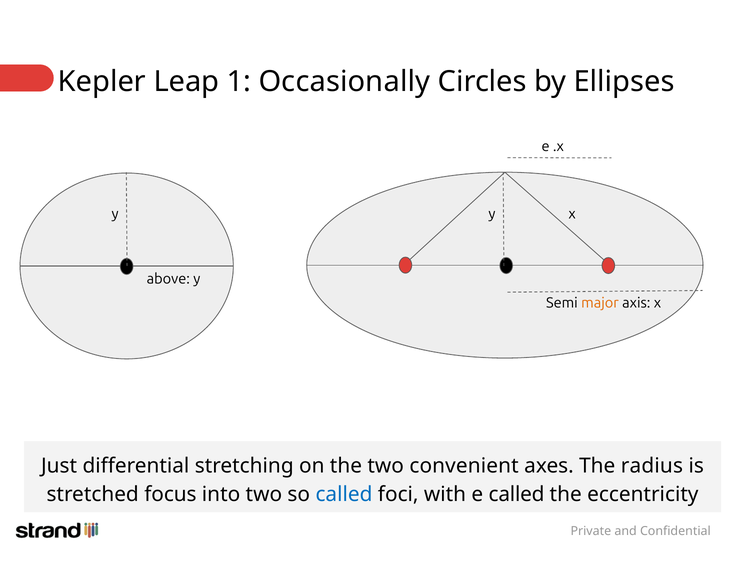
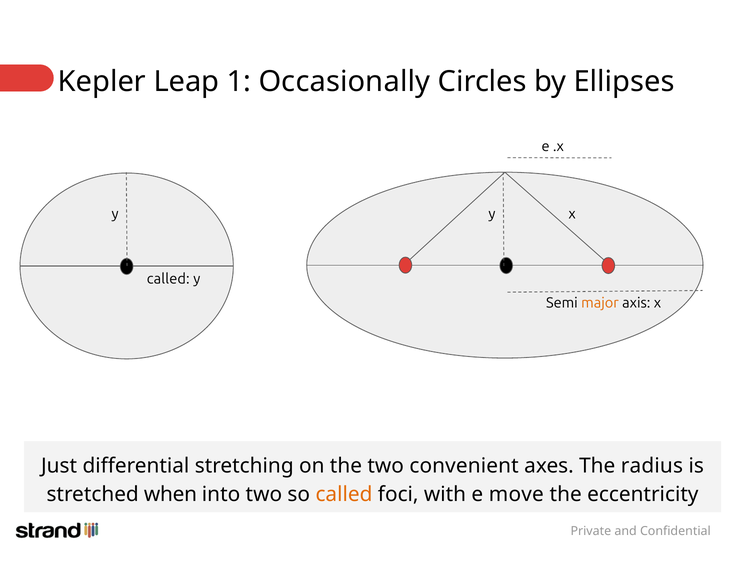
above: above -> called (168, 279)
focus: focus -> when (170, 494)
called colour: blue -> orange (344, 494)
e called: called -> move (516, 494)
